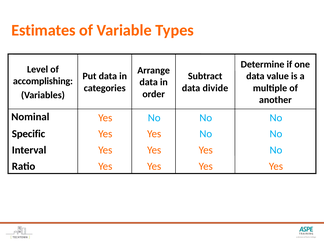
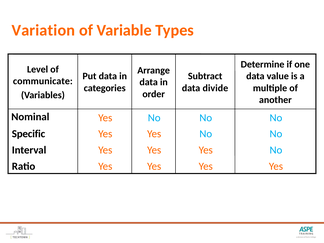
Estimates: Estimates -> Variation (43, 30)
accomplishing: accomplishing -> communicate (43, 81)
